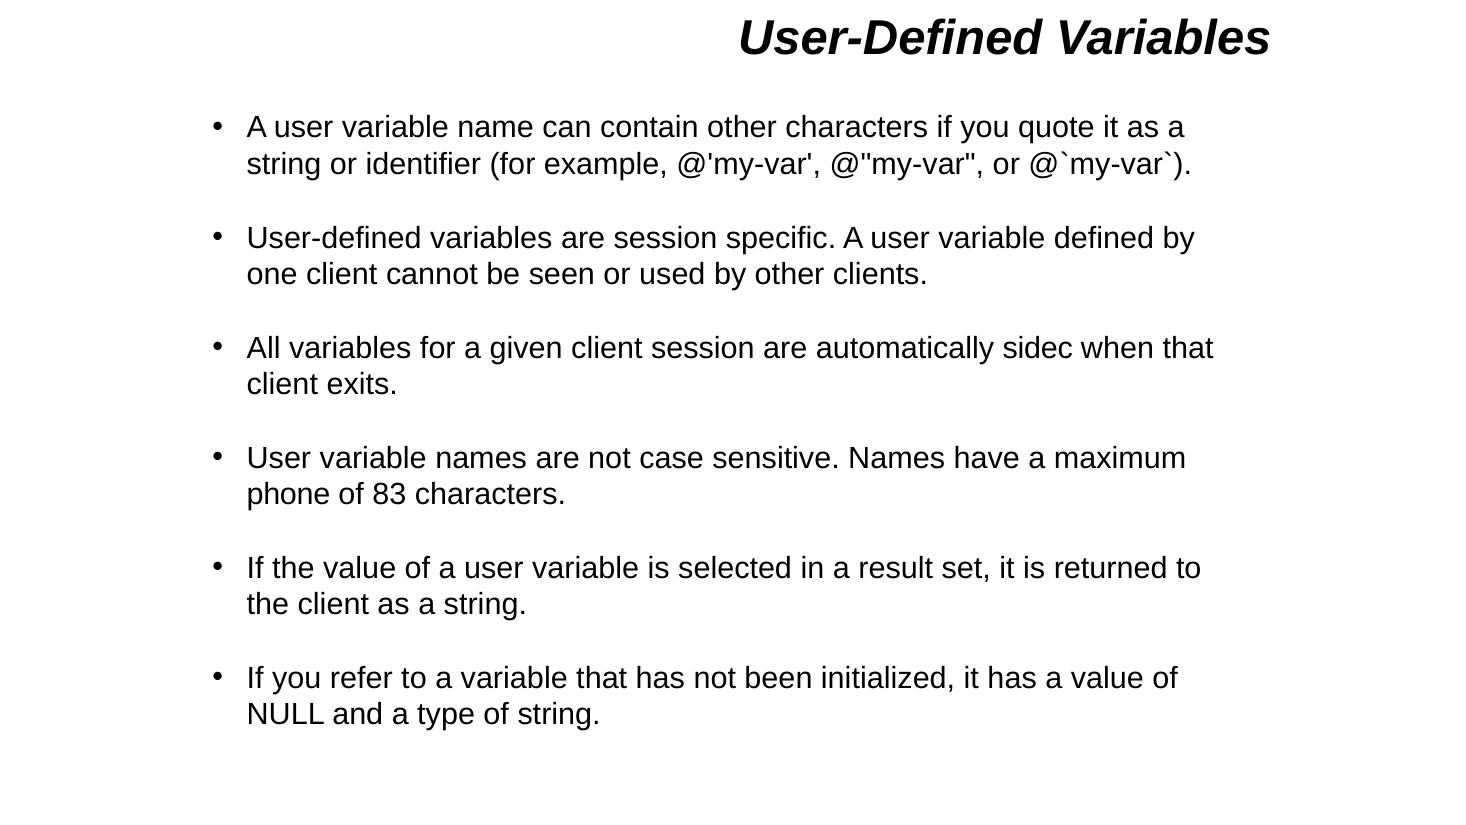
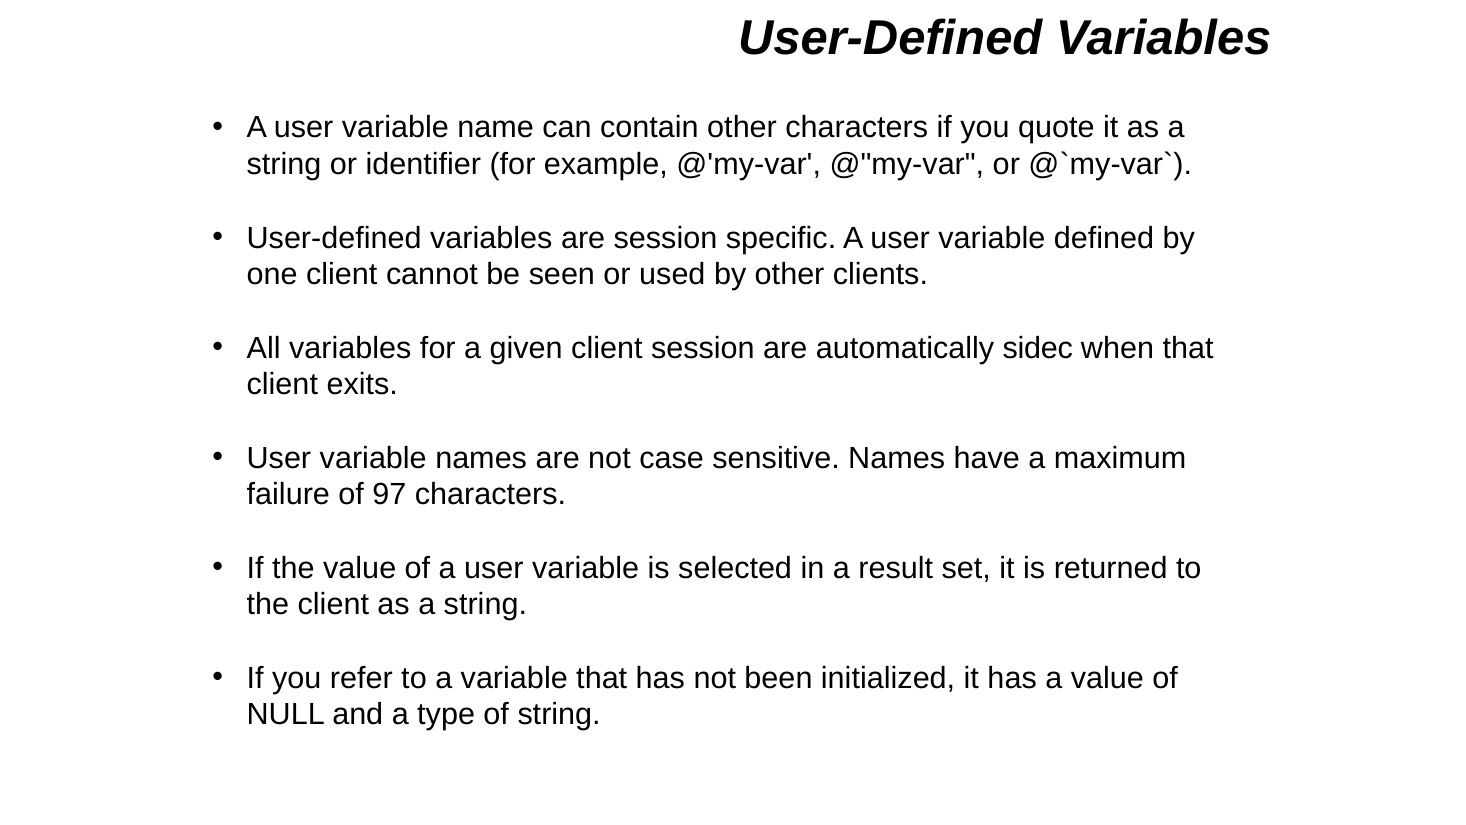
phone: phone -> failure (288, 495)
83: 83 -> 97 (389, 495)
